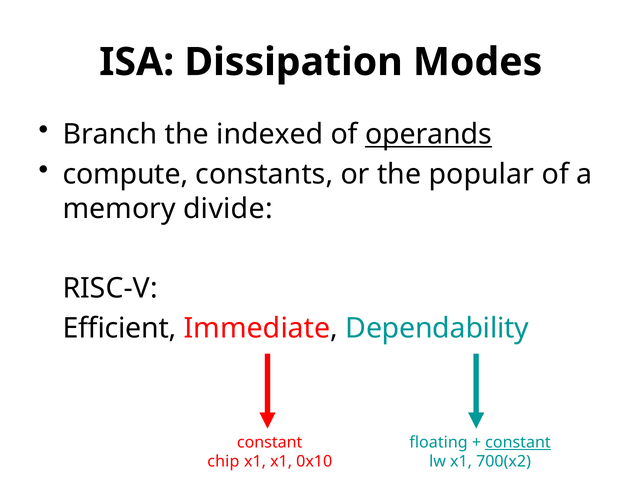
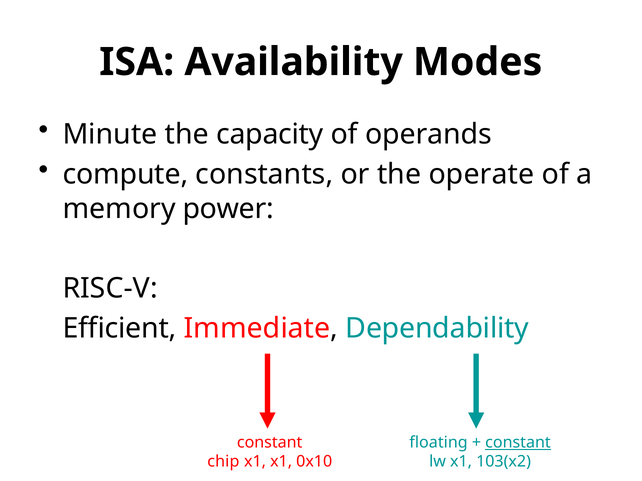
Dissipation: Dissipation -> Availability (294, 62)
Branch: Branch -> Minute (110, 135)
indexed: indexed -> capacity (270, 135)
operands underline: present -> none (429, 135)
popular: popular -> operate (481, 175)
divide: divide -> power (228, 209)
700(x2: 700(x2 -> 103(x2 (504, 462)
